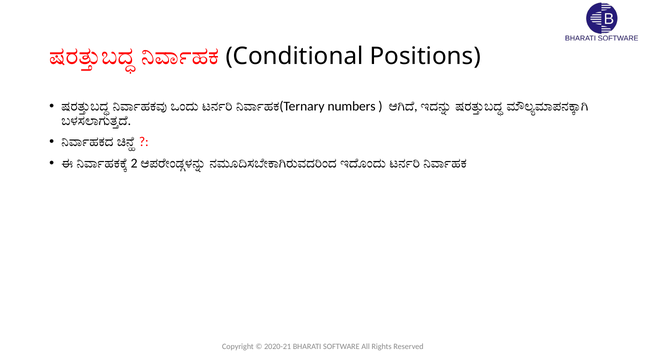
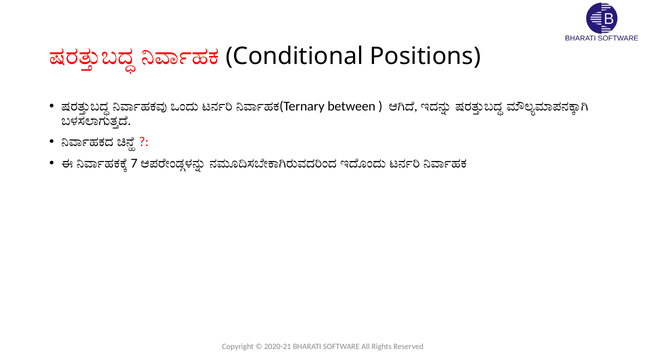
numbers: numbers -> between (352, 106)
2: 2 -> 7 (134, 163)
